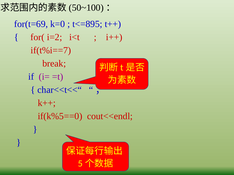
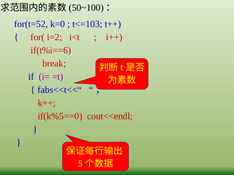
for(t=69: for(t=69 -> for(t=52 (31, 24)
t<=895: t<=895 -> t<=103 (87, 24)
if(t%i==7: if(t%i==7 -> if(t%i==6 (51, 51)
char<<t<<“: char<<t<<“ -> fabs<<t<<“ (60, 90)
